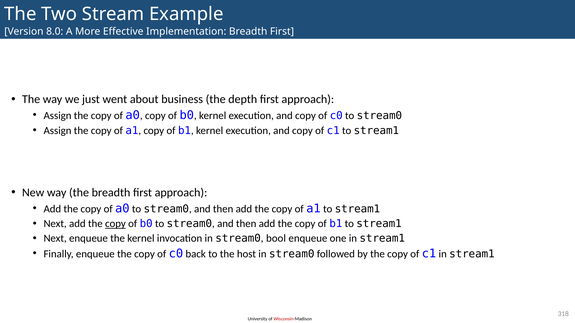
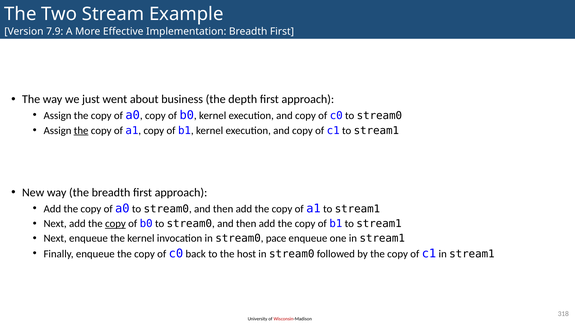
8.0: 8.0 -> 7.9 (55, 32)
the underline: none -> present (81, 131)
bool: bool -> pace (276, 239)
